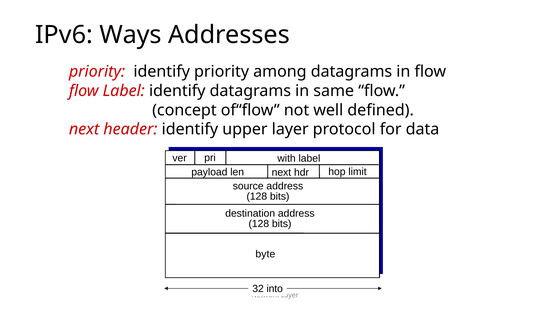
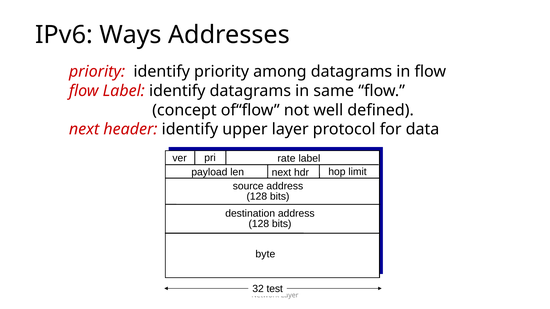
with: with -> rate (286, 159)
into: into -> test (275, 289)
